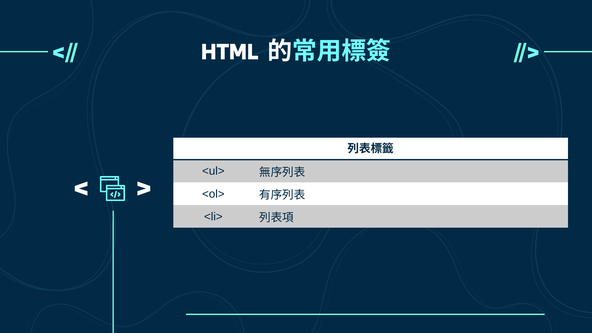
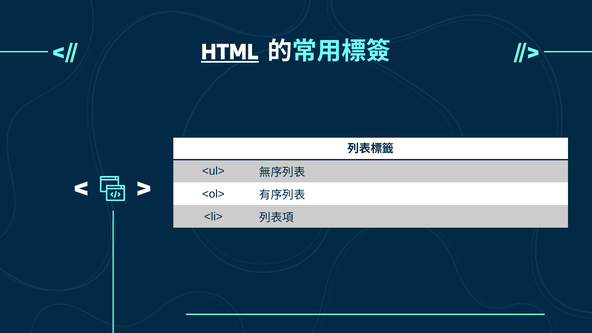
HTML underline: none -> present (230, 51)
